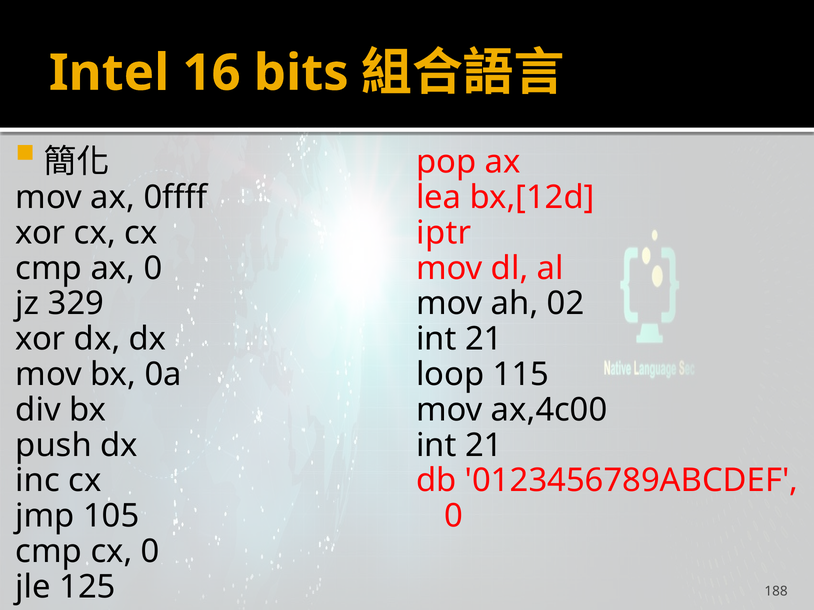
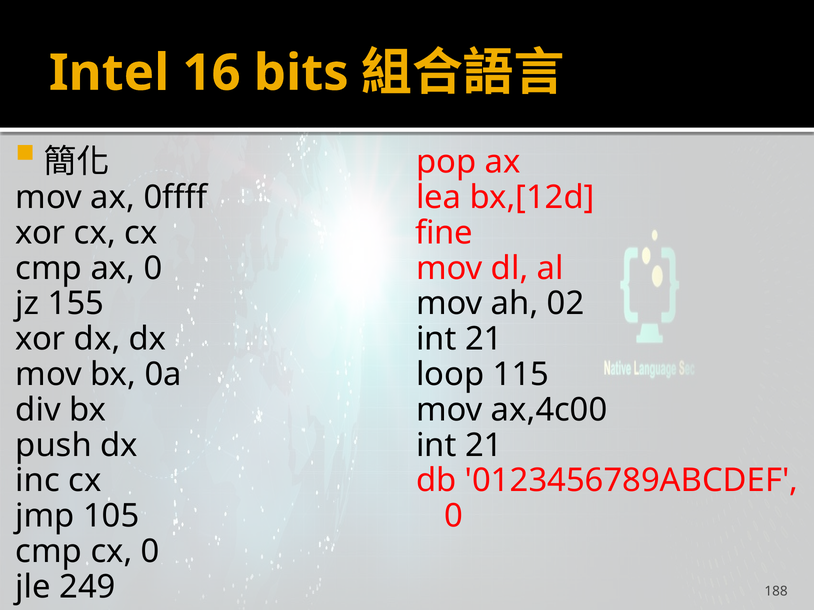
iptr: iptr -> fine (444, 233)
329: 329 -> 155 (76, 304)
125: 125 -> 249 (87, 587)
